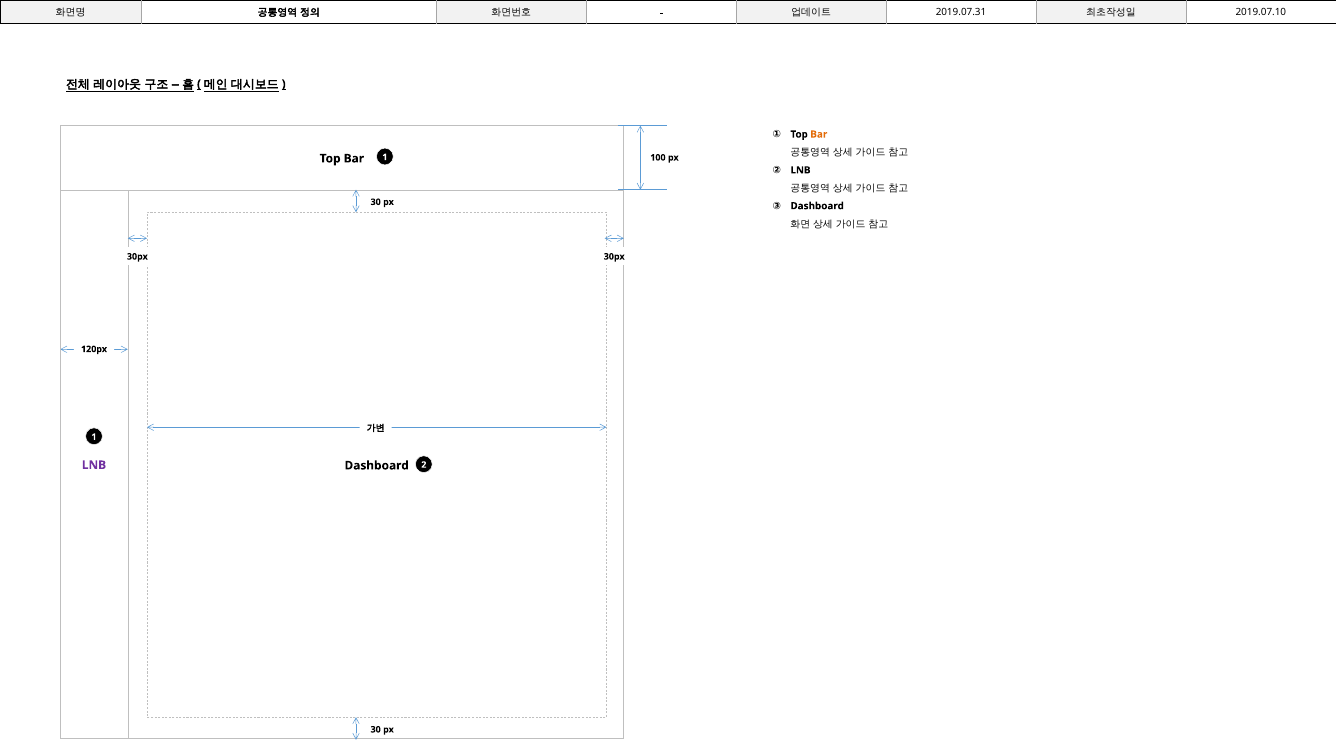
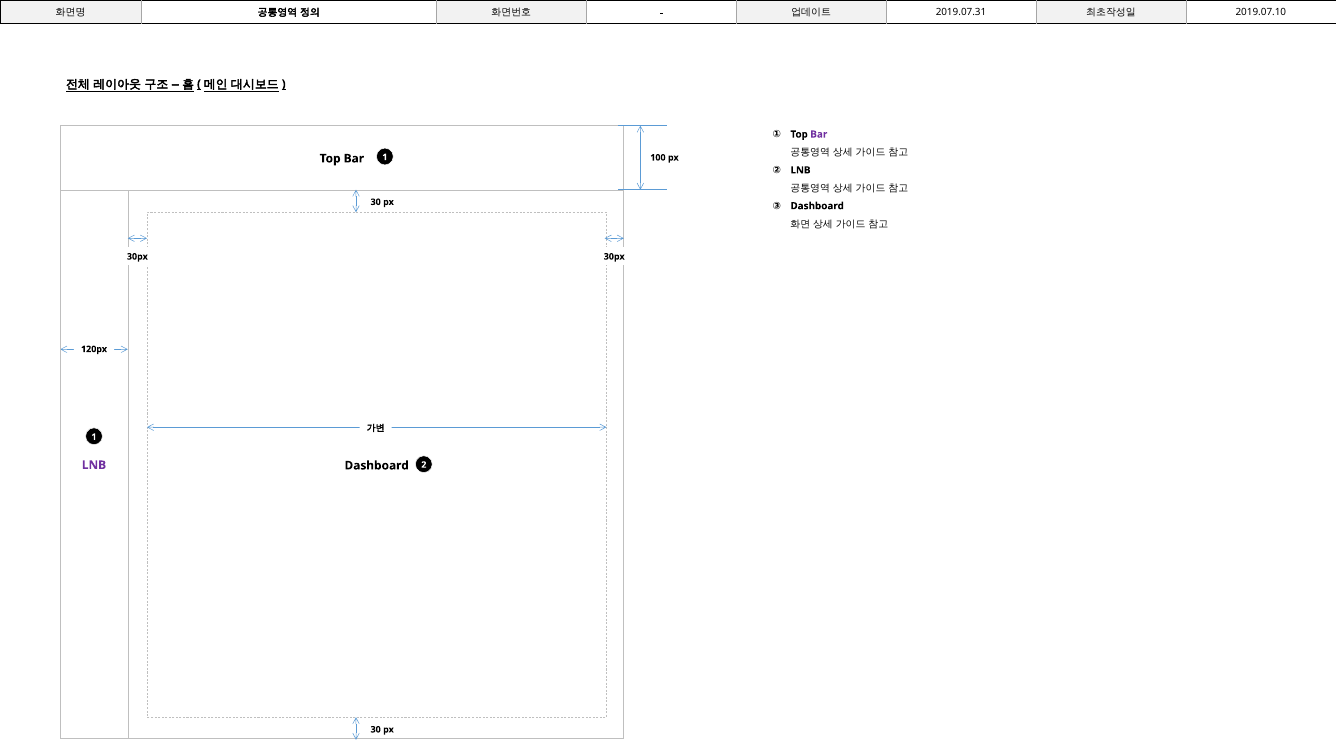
Bar colour: orange -> purple (819, 134)
